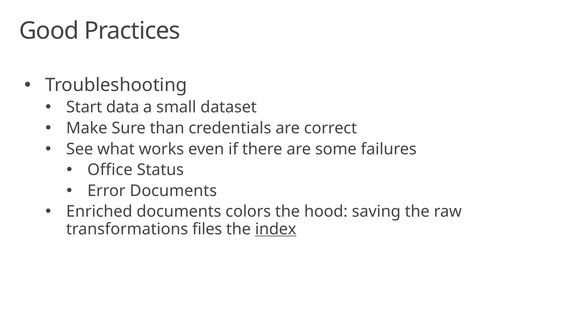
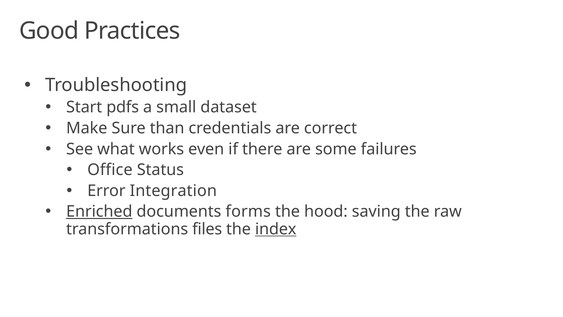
data: data -> pdfs (123, 107)
Error Documents: Documents -> Integration (173, 191)
Enriched underline: none -> present (99, 211)
colors: colors -> forms (248, 211)
